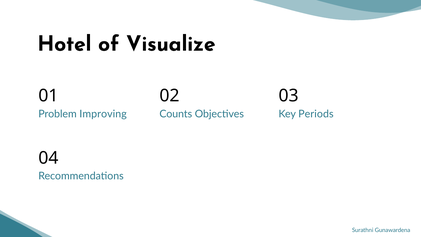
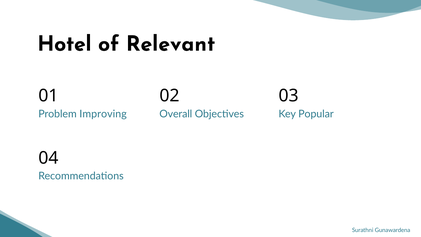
Visualize: Visualize -> Relevant (171, 44)
Periods: Periods -> Popular (316, 114)
Counts: Counts -> Overall (176, 114)
